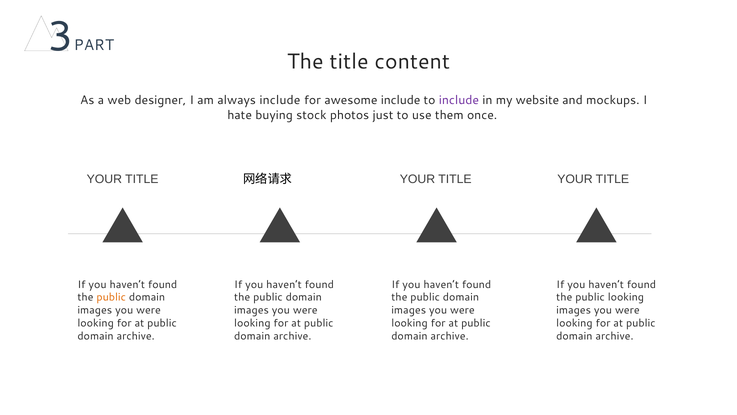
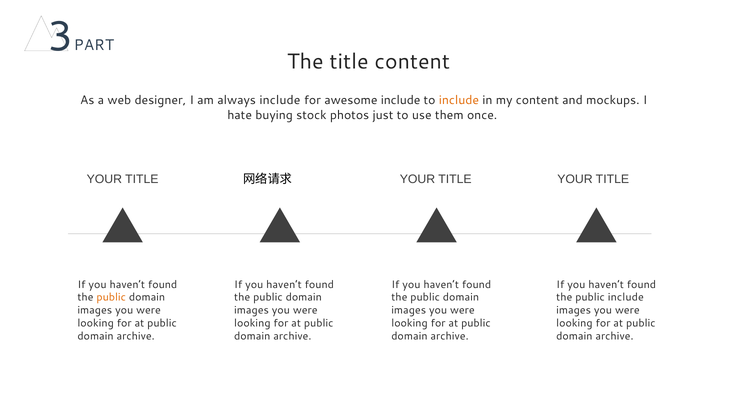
include colour: purple -> orange (459, 100)
my website: website -> content (537, 100)
public looking: looking -> include (626, 297)
